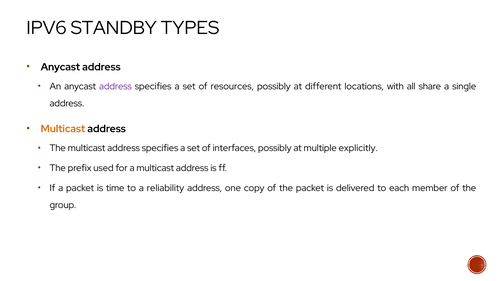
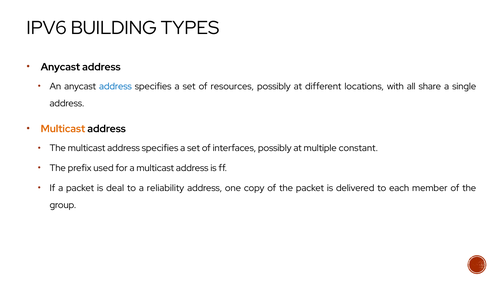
STANDBY: STANDBY -> BUILDING (114, 28)
address colour: purple -> blue (115, 86)
explicitly: explicitly -> constant (358, 148)
time: time -> deal (115, 188)
